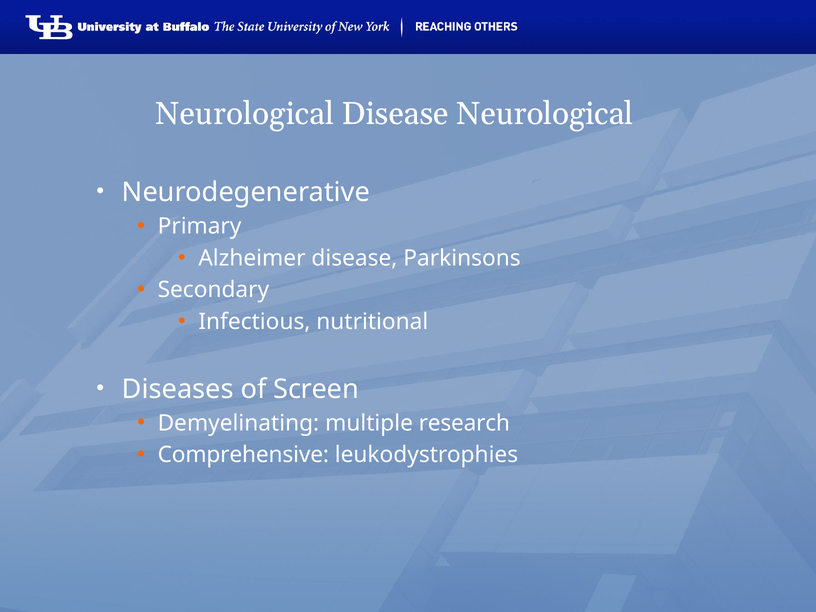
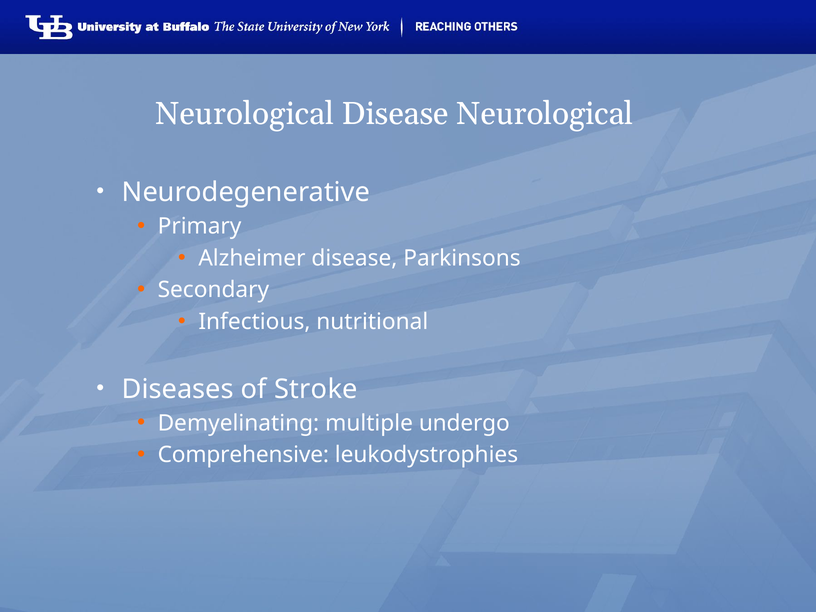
Screen: Screen -> Stroke (316, 389)
research: research -> undergo (464, 423)
